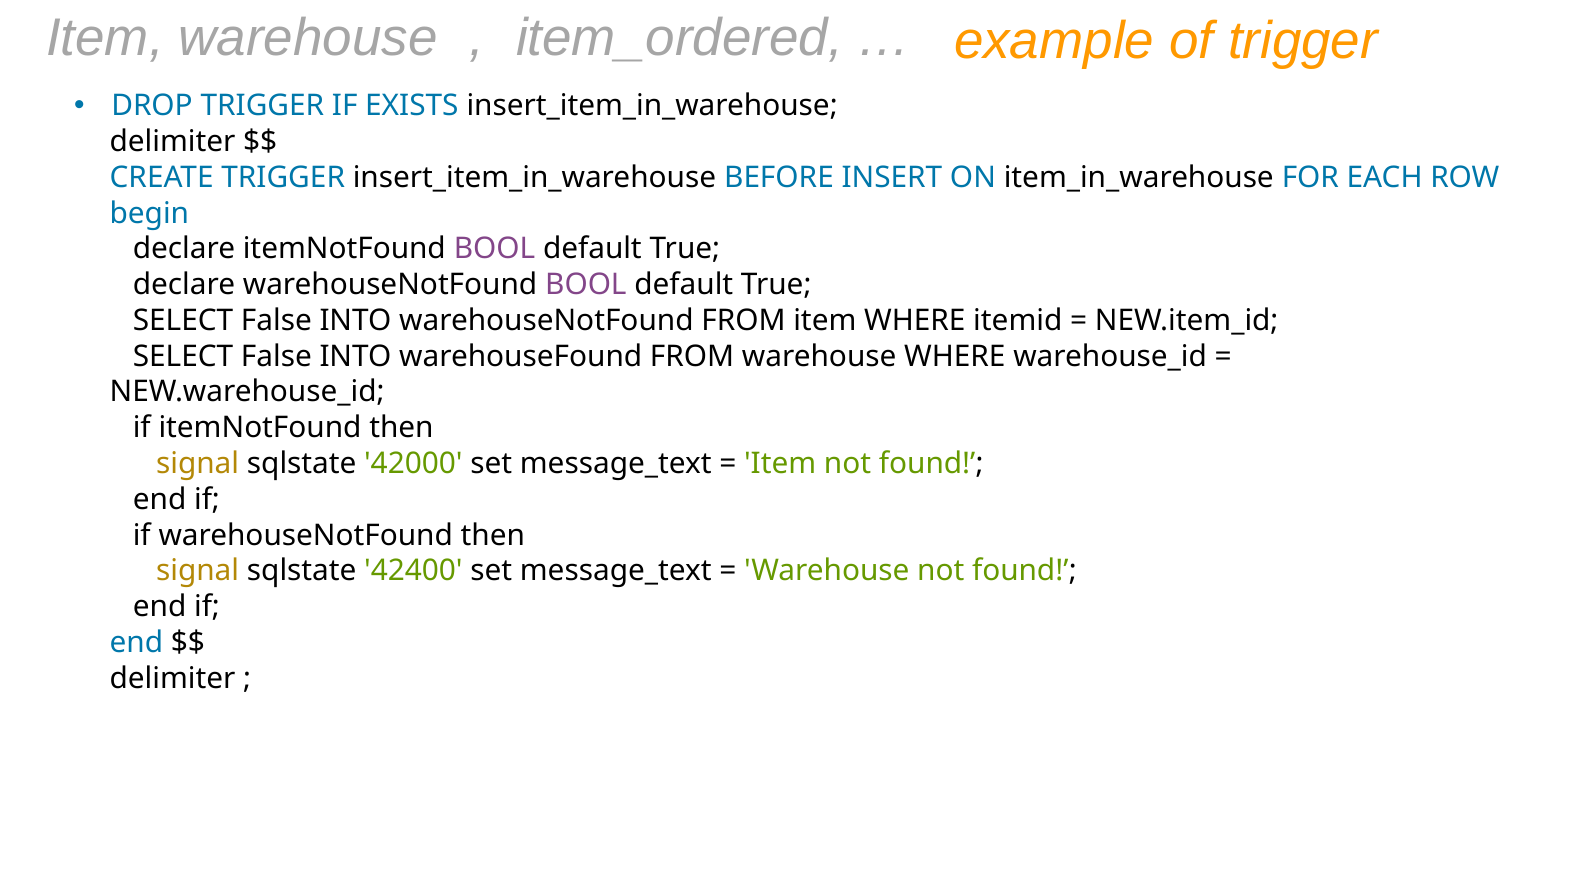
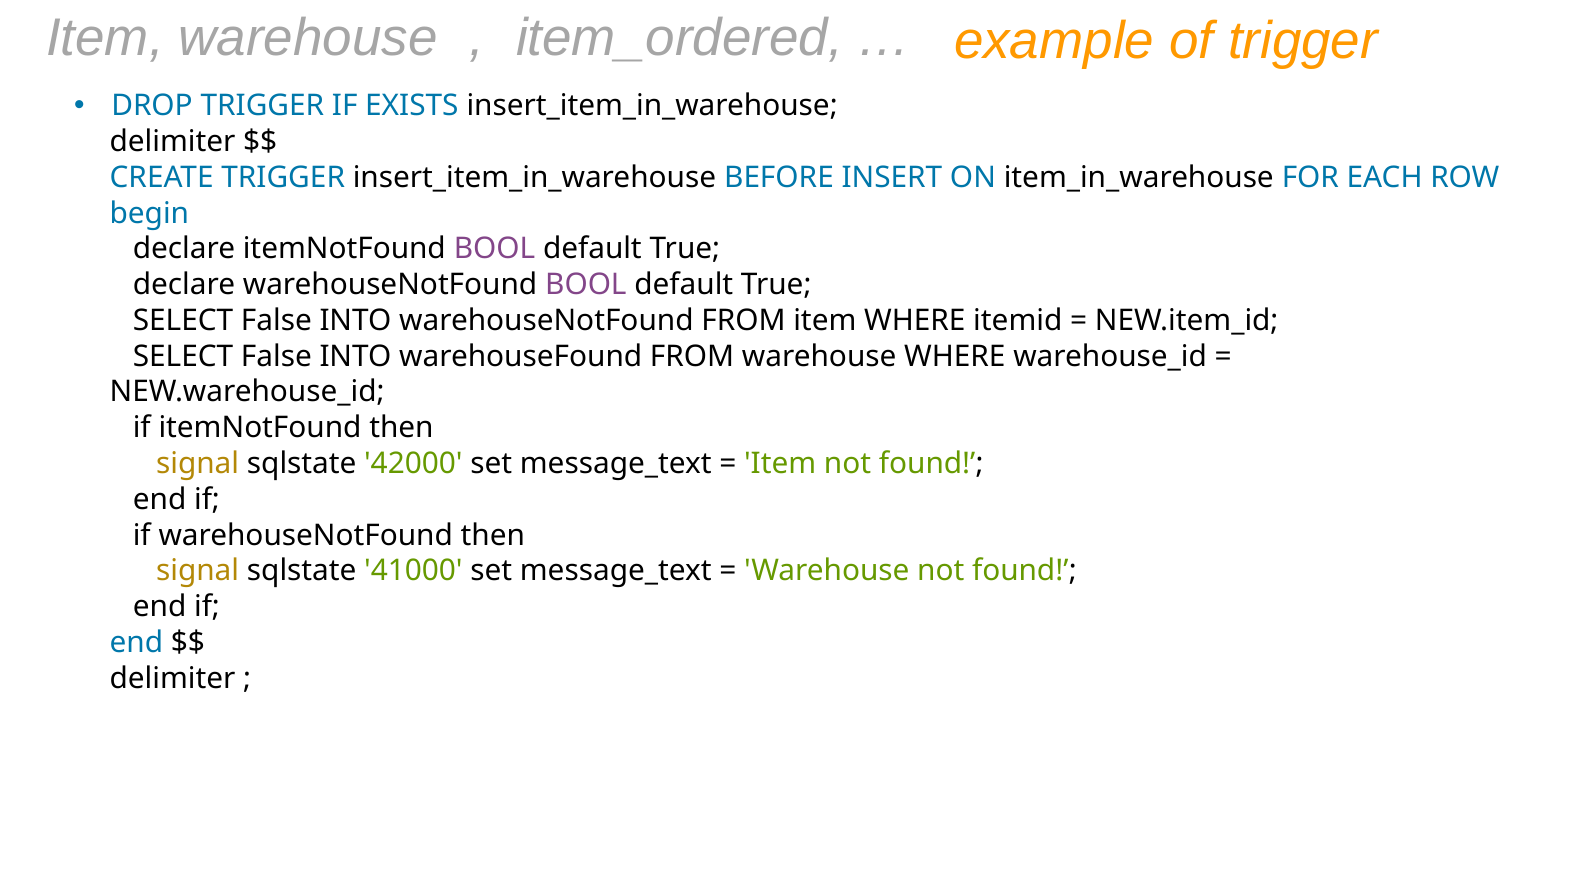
42400: 42400 -> 41000 (413, 571)
